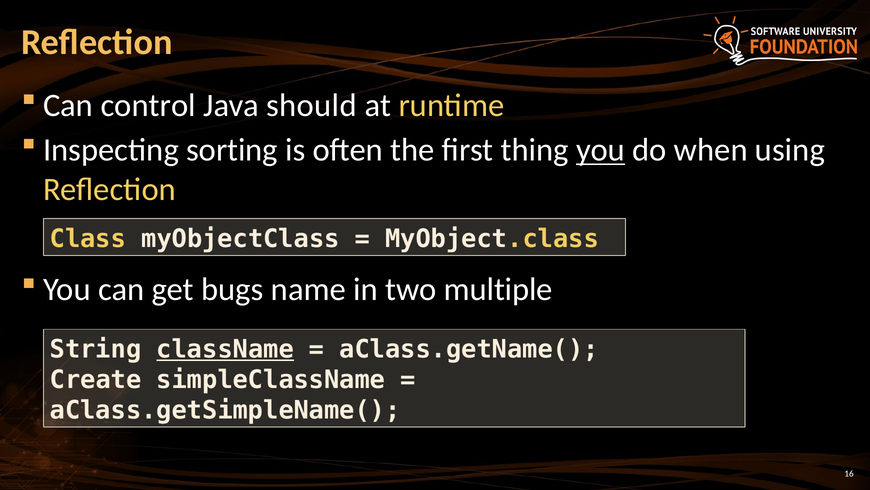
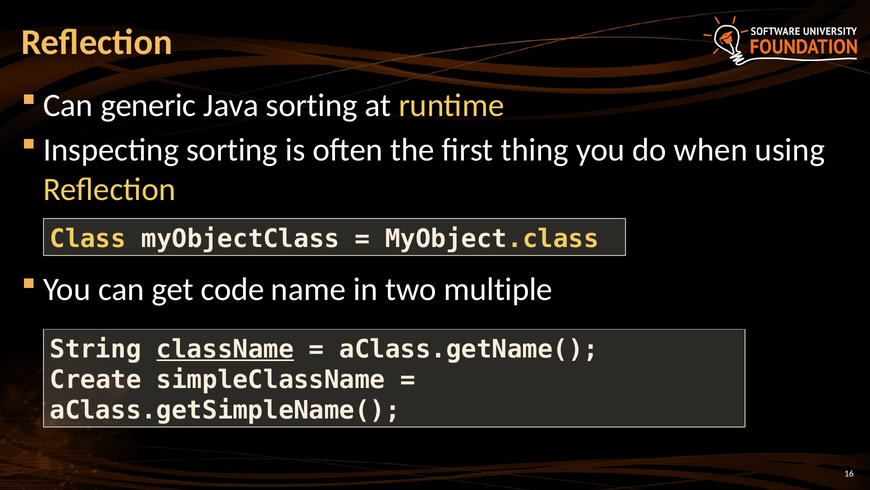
control: control -> generic (148, 105)
Java should: should -> sorting (312, 105)
you underline: present -> none (600, 150)
bugs: bugs -> code (233, 289)
